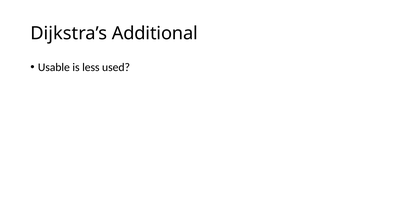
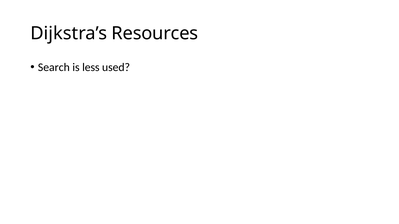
Additional: Additional -> Resources (155, 34)
Usable: Usable -> Search (54, 67)
